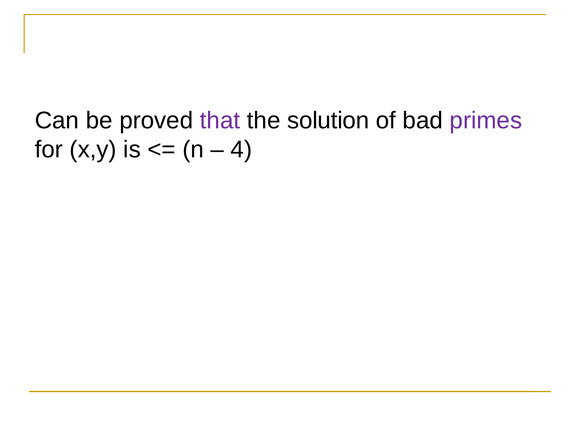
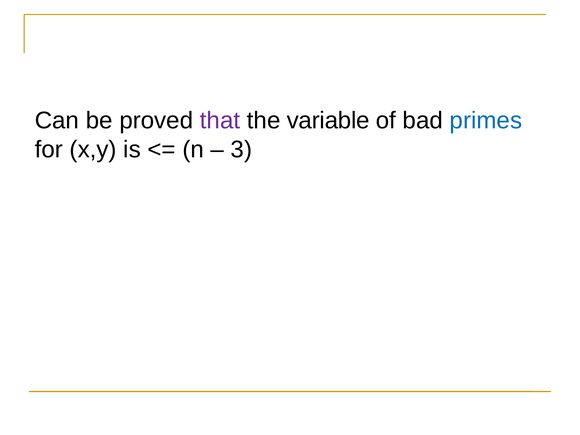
solution: solution -> variable (328, 121)
primes colour: purple -> blue (486, 121)
4: 4 -> 3 (241, 150)
